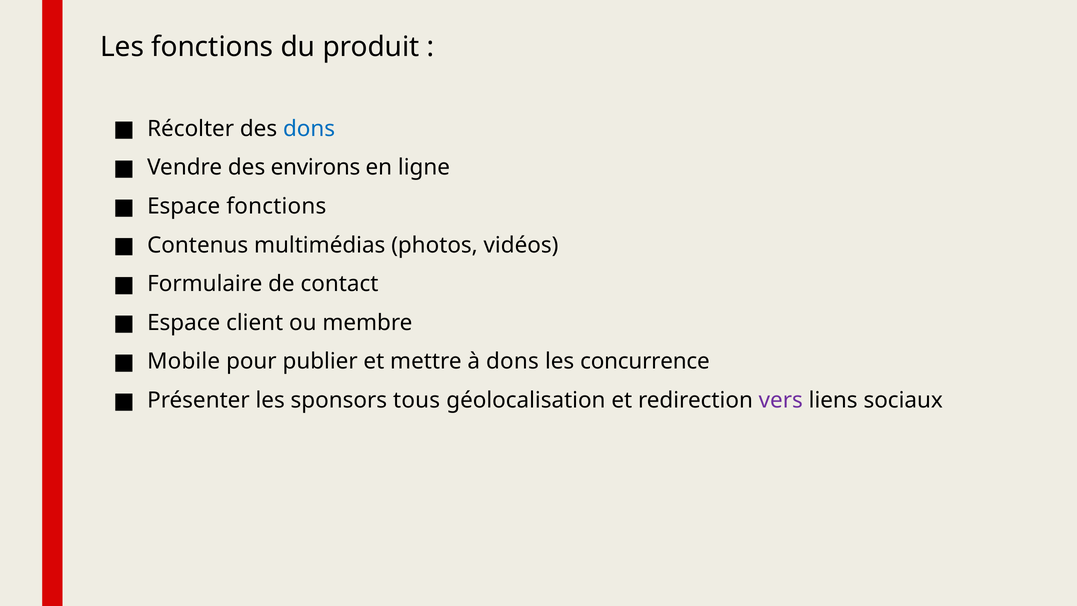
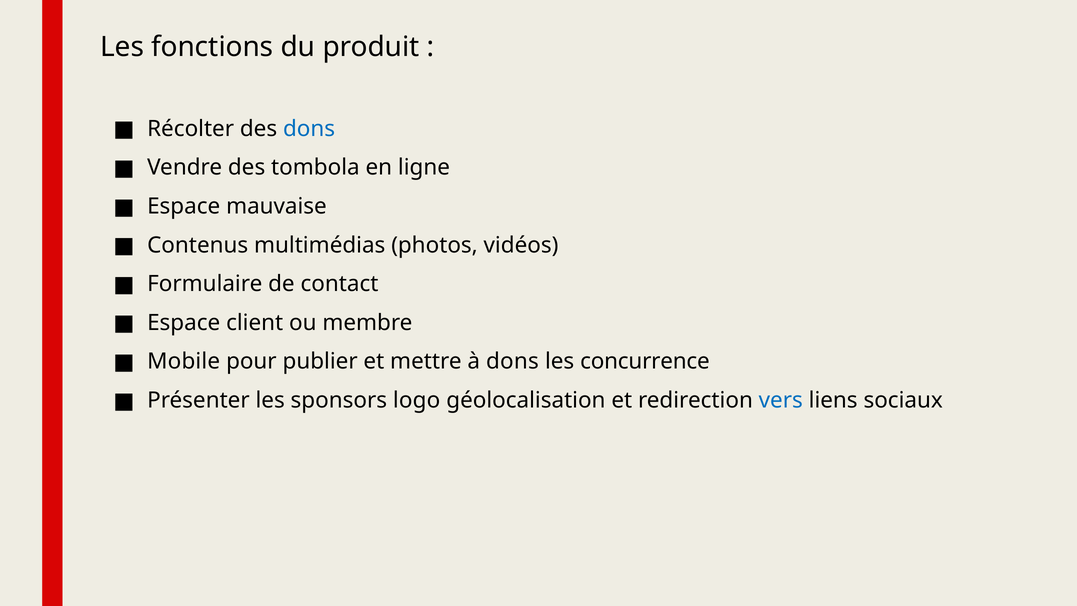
environs: environs -> tombola (315, 167)
Espace fonctions: fonctions -> mauvaise (276, 206)
tous: tous -> logo (417, 400)
vers colour: purple -> blue (781, 400)
